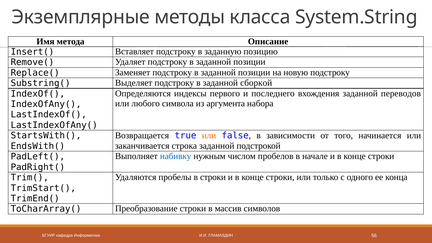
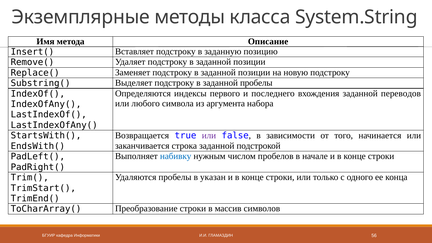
заданной сборкой: сборкой -> пробелы (256, 83)
или colour: orange -> purple (209, 136)
в строки: строки -> указан (213, 177)
